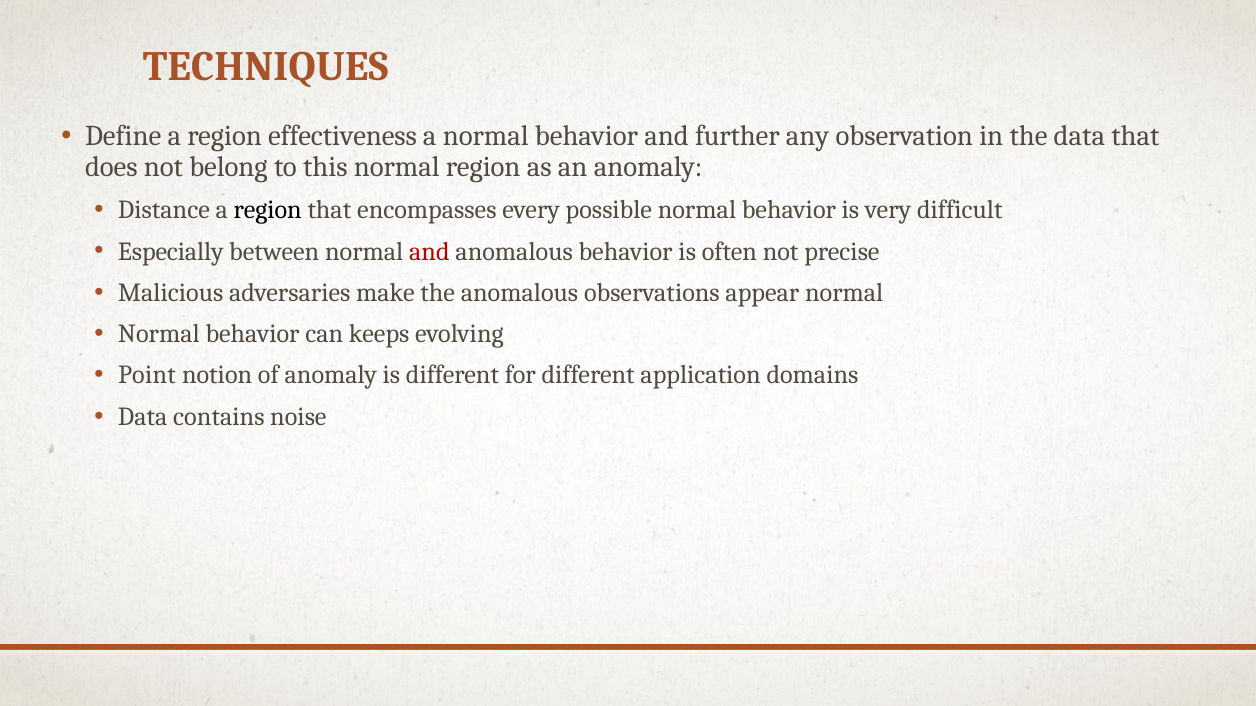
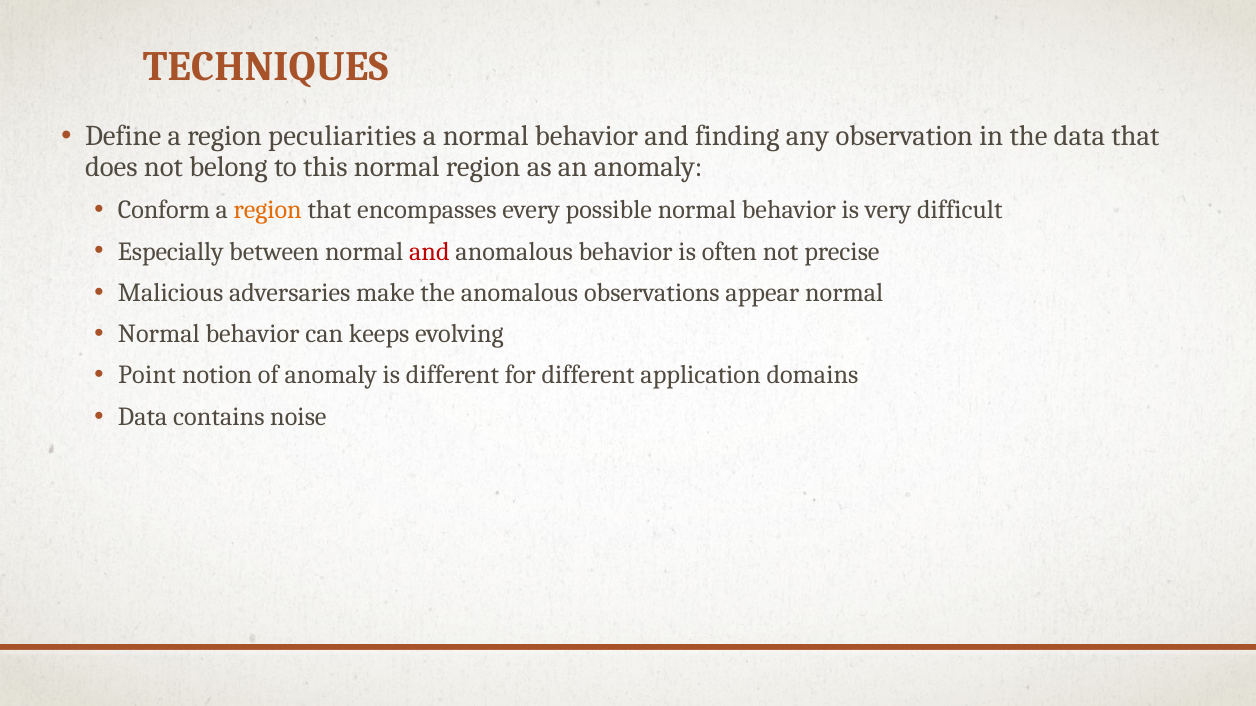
effectiveness: effectiveness -> peculiarities (342, 136)
further: further -> finding (737, 136)
Distance: Distance -> Conform (164, 210)
region colour: black -> orange (268, 210)
